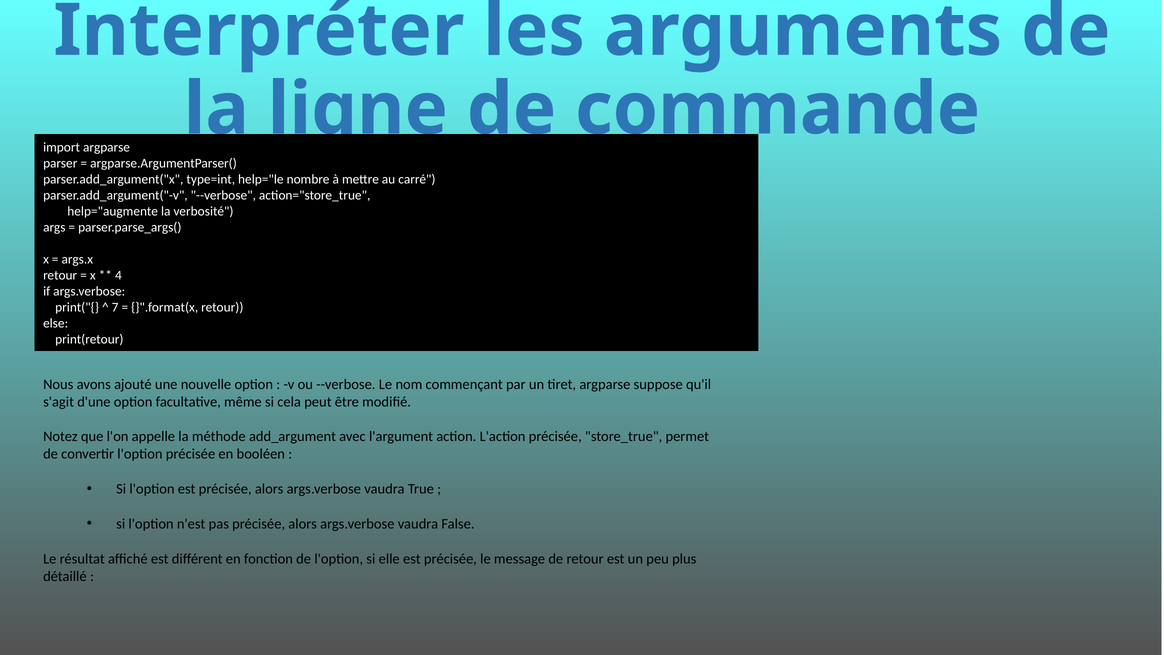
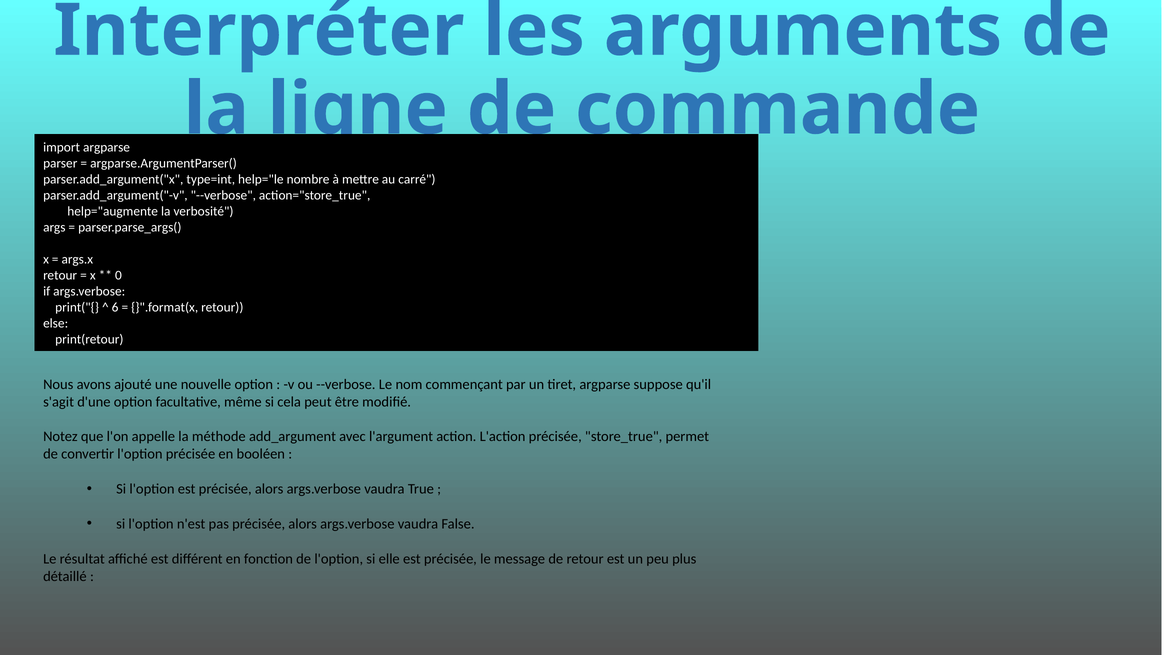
4: 4 -> 0 (118, 275)
7: 7 -> 6 (115, 307)
